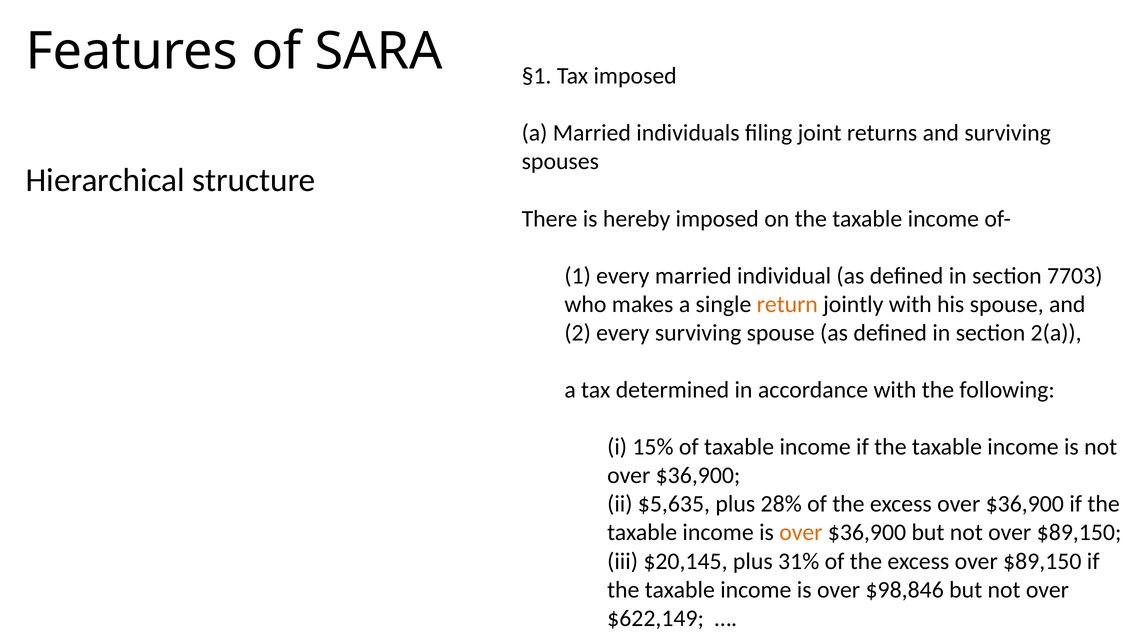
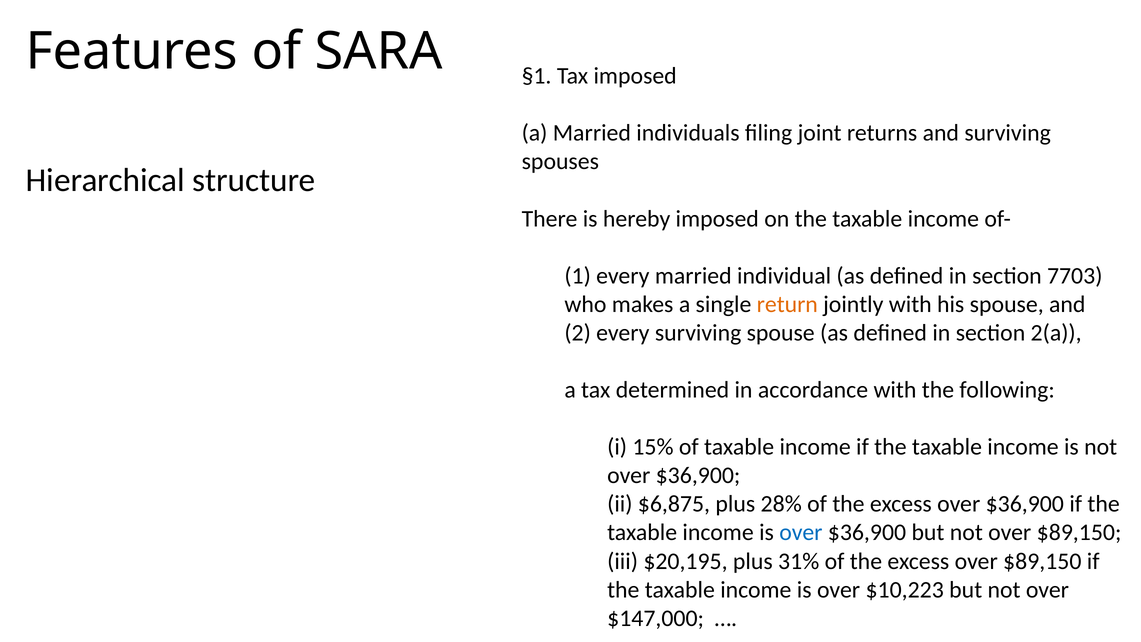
$5,635: $5,635 -> $6,875 (674, 504)
over colour: orange -> blue (801, 532)
$20,145: $20,145 -> $20,195 (685, 561)
$98,846: $98,846 -> $10,223 (905, 590)
$622,149: $622,149 -> $147,000 (656, 618)
